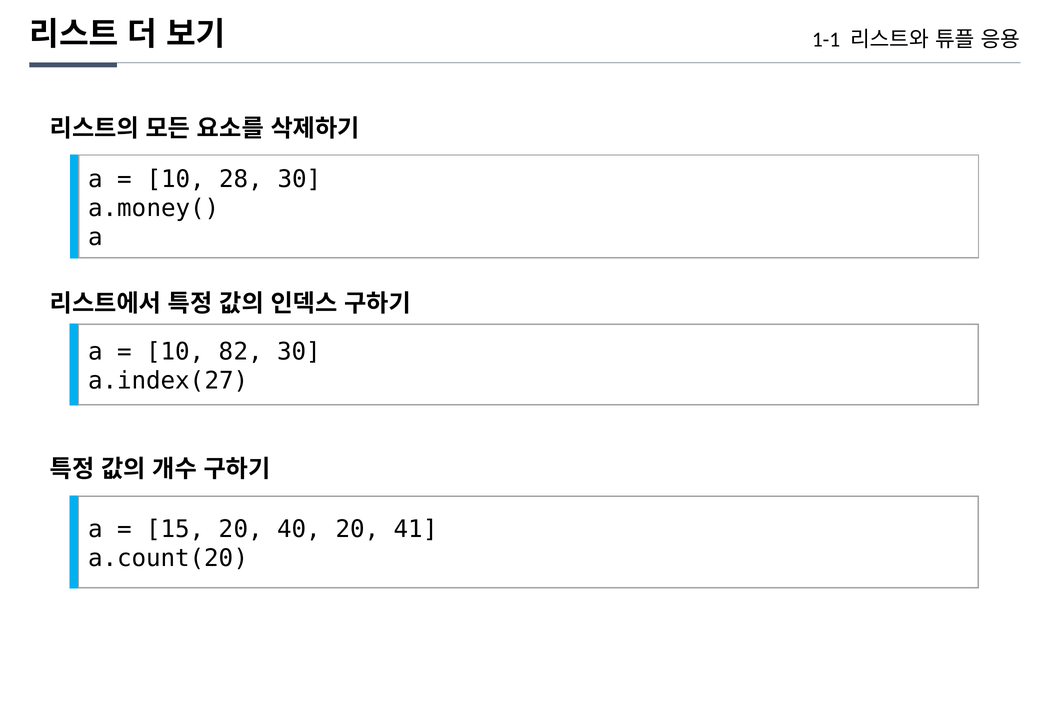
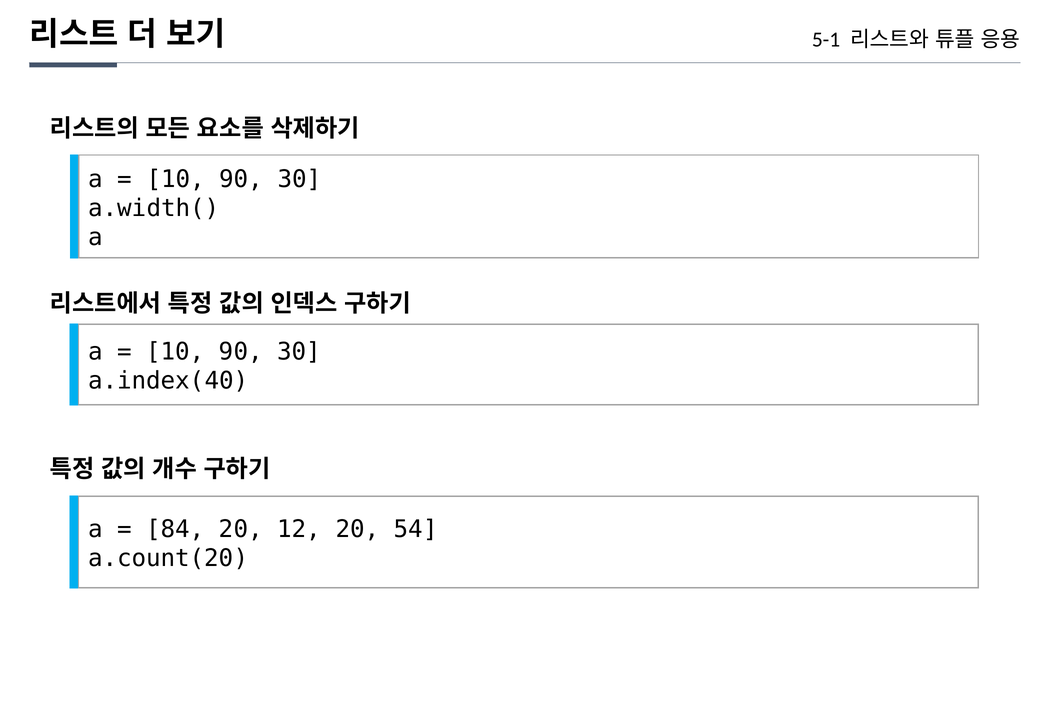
1-1: 1-1 -> 5-1 (826, 40)
28: 28 -> 90 (241, 179)
a.money(: a.money( -> a.width( (154, 208)
82: 82 -> 90 (241, 352)
a.index(27: a.index(27 -> a.index(40 (168, 381)
15: 15 -> 84 (175, 529)
40: 40 -> 12 (299, 529)
41: 41 -> 54 (416, 529)
